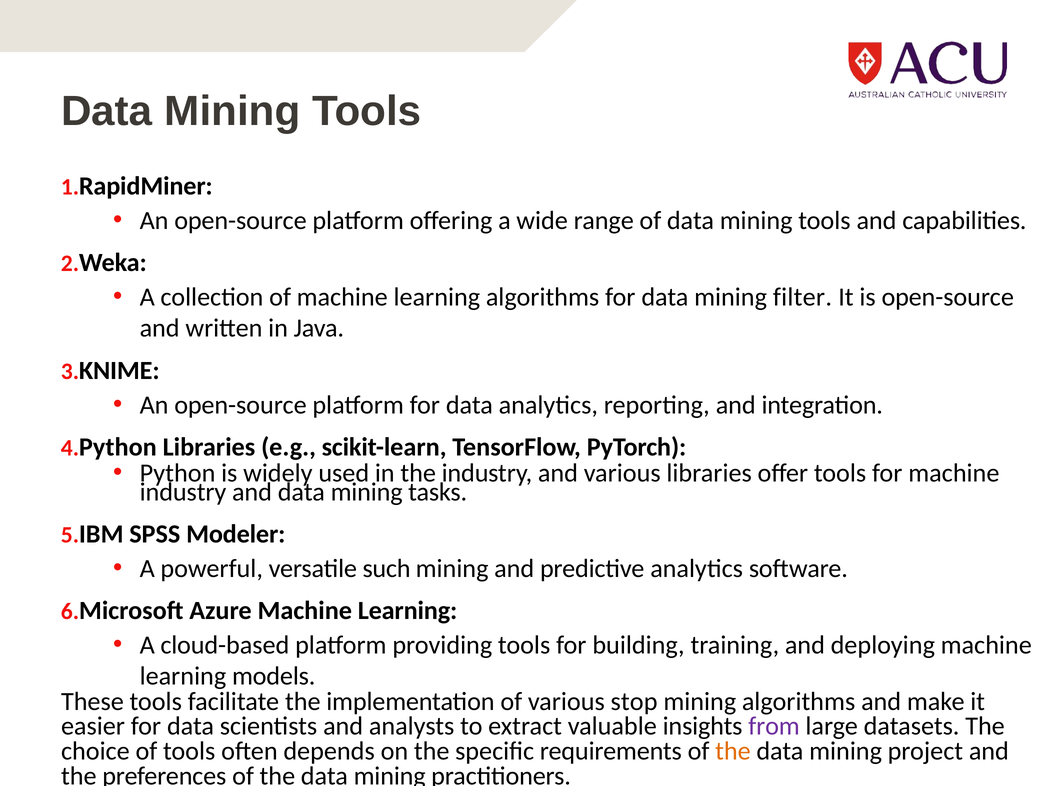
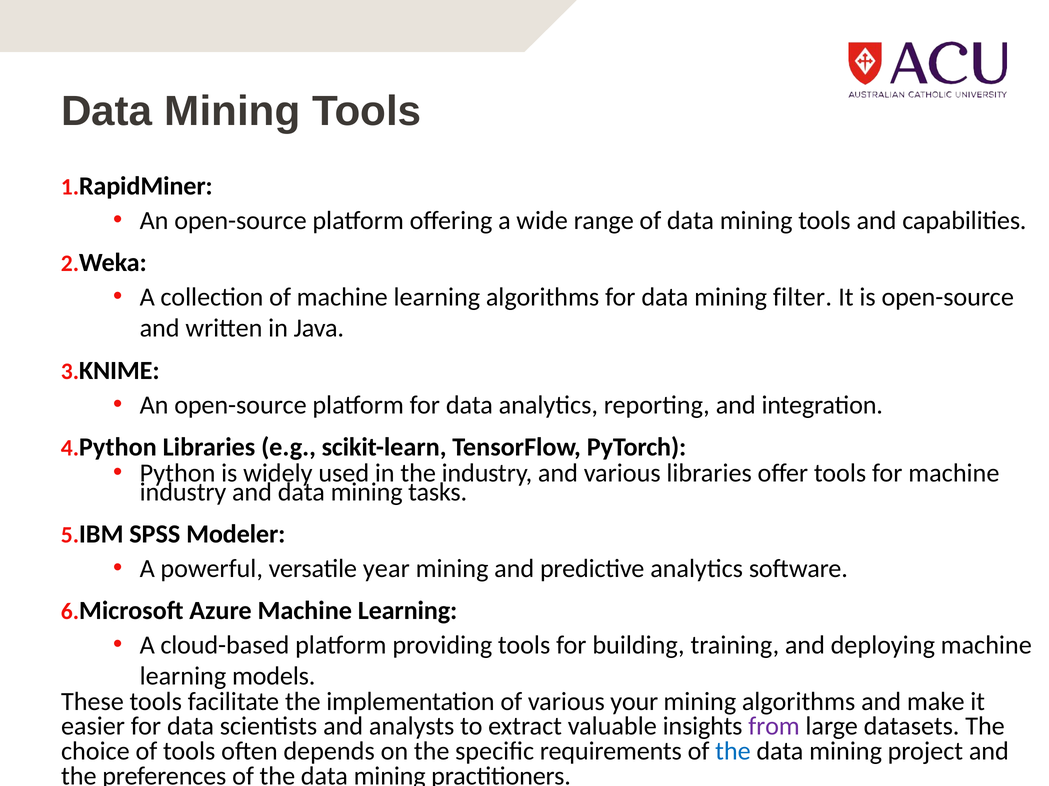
such: such -> year (386, 569)
stop: stop -> your (634, 702)
the colour: orange -> blue (733, 752)
